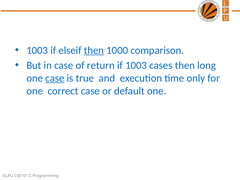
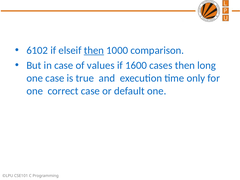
1003: 1003 -> 6102 (37, 50)
return: return -> values (101, 65)
if 1003: 1003 -> 1600 (136, 65)
case underline: present -> none (55, 78)
